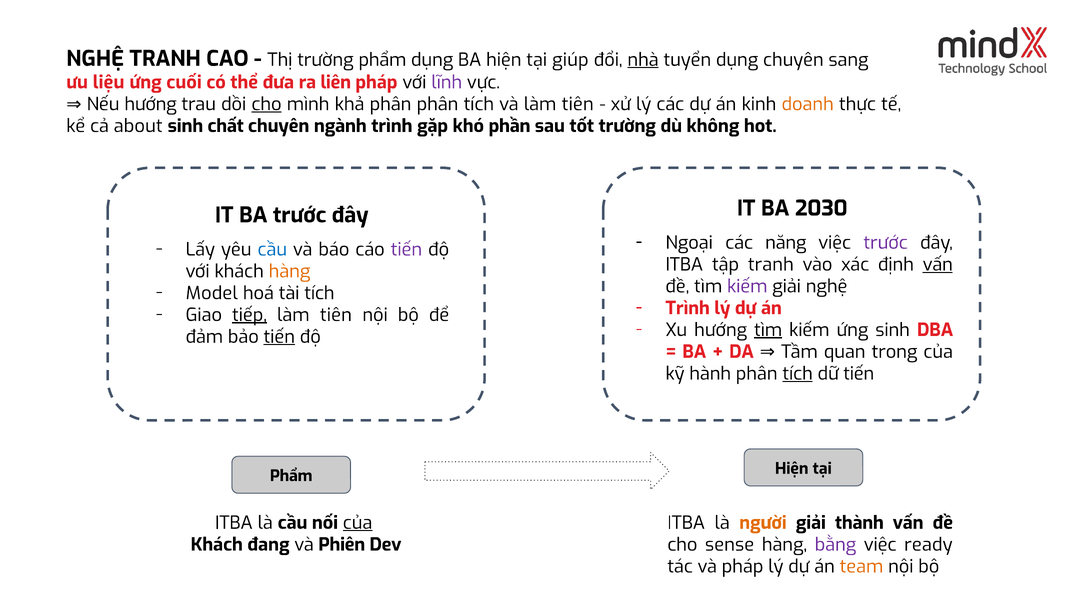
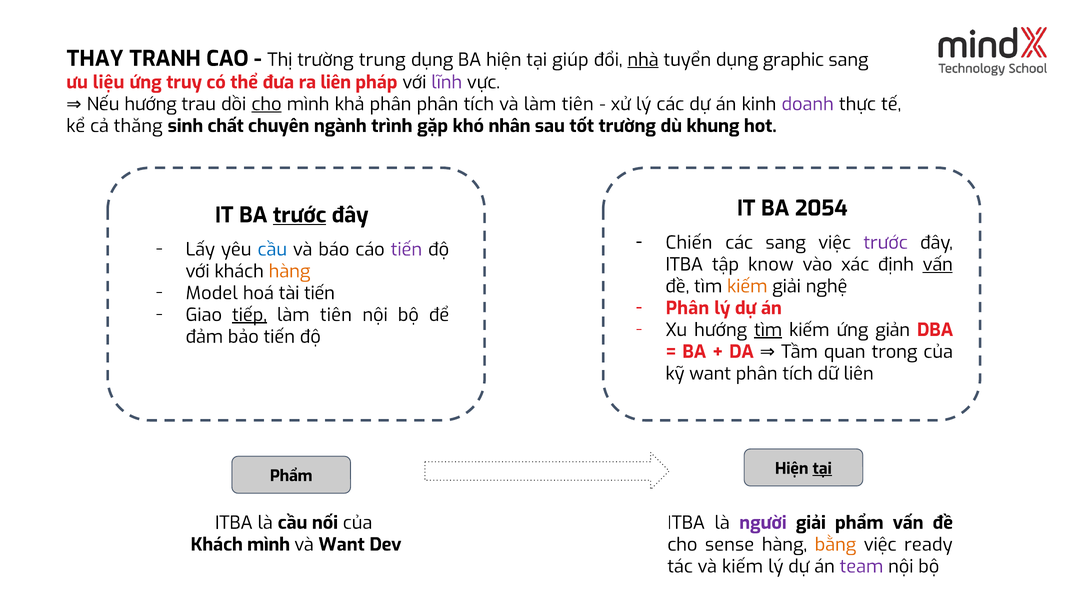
NGHỆ: NGHỆ -> THAY (95, 59)
trường phẩm: phẩm -> trung (382, 60)
dụng chuyên: chuyên -> graphic (793, 60)
cuối: cuối -> truy (184, 82)
doanh colour: orange -> purple (808, 104)
about: about -> thăng (138, 126)
phần: phần -> nhân (510, 126)
không: không -> khung (713, 126)
trước underline: none -> present (300, 215)
2030: 2030 -> 2054 (821, 208)
Ngoại: Ngoại -> Chiến (689, 243)
các năng: năng -> sang (786, 243)
tập tranh: tranh -> know (771, 265)
kiếm colour: purple -> orange (747, 286)
tài tích: tích -> tiến (319, 293)
Trình: Trình -> Phân (687, 308)
ứng sinh: sinh -> giản (893, 330)
tiến underline: present -> none (279, 337)
kỹ hành: hành -> want (710, 374)
tích underline: present -> none (798, 374)
dữ tiến: tiến -> liên (859, 374)
tại underline: none -> present (822, 469)
của underline: present -> none (358, 523)
người colour: orange -> purple (763, 523)
giải thành: thành -> phẩm (859, 523)
Khách đang: đang -> mình (269, 545)
và Phiên: Phiên -> Want (342, 545)
bằng colour: purple -> orange (835, 545)
và pháp: pháp -> kiếm (742, 567)
team colour: orange -> purple (861, 567)
